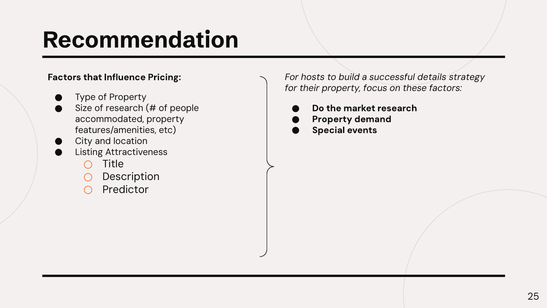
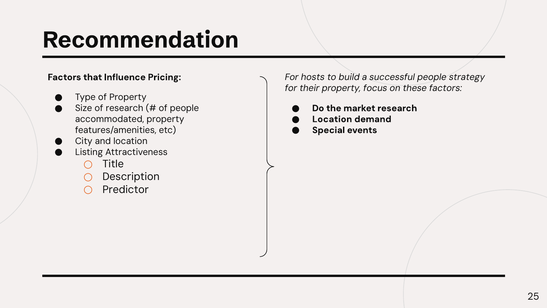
successful details: details -> people (432, 77)
Property: Property -> Location (332, 119)
